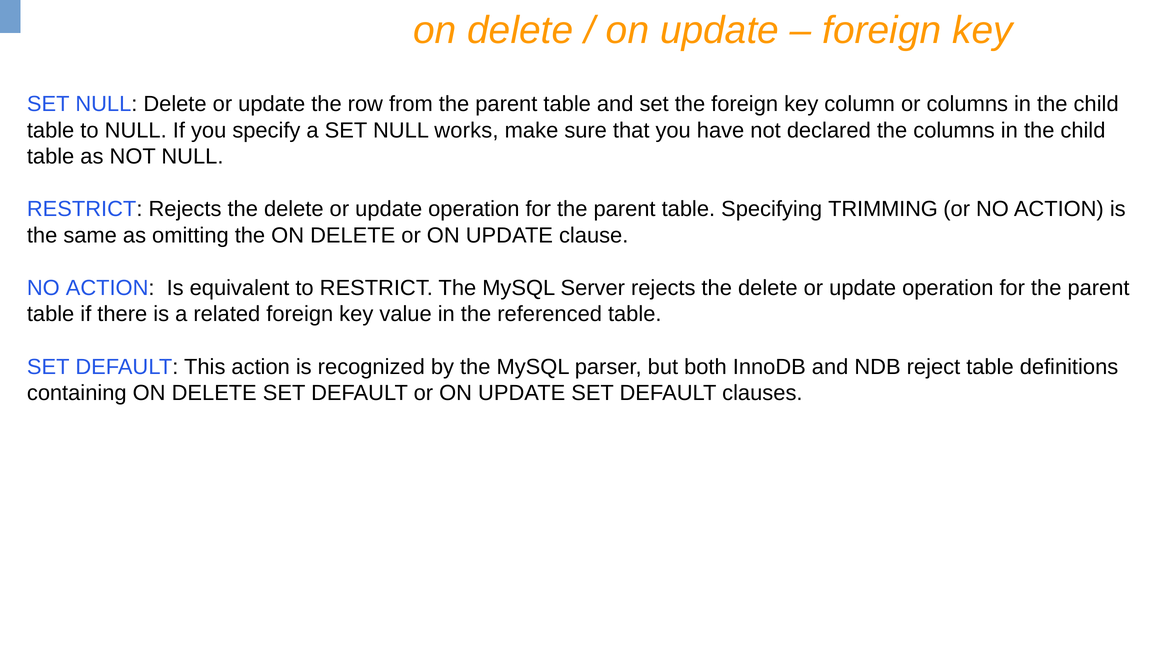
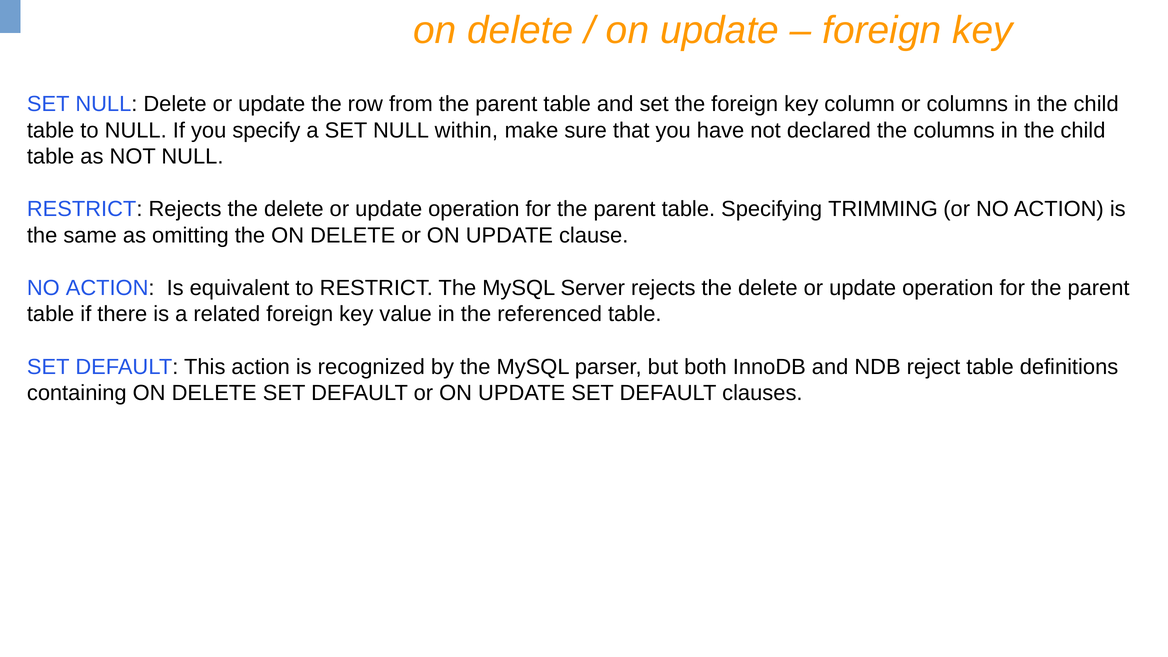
works: works -> within (466, 130)
